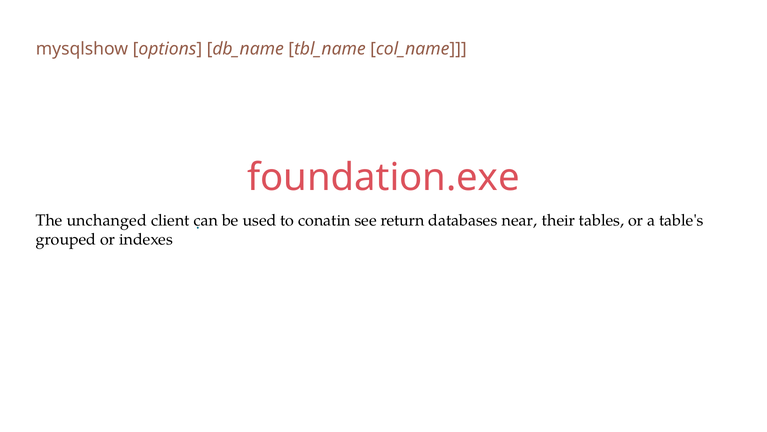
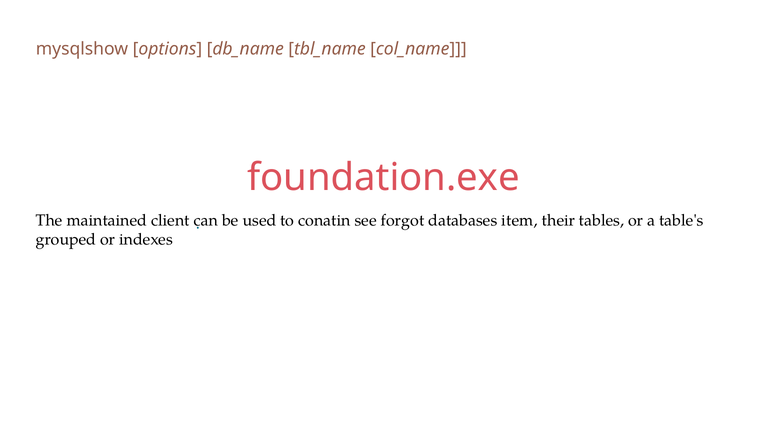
unchanged: unchanged -> maintained (107, 220)
return: return -> forgot (402, 220)
near: near -> item (520, 220)
